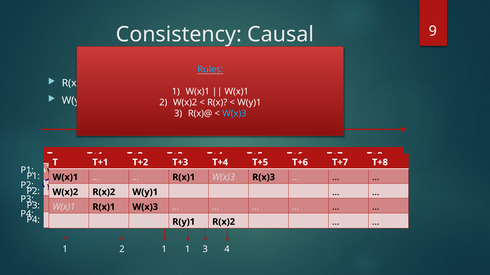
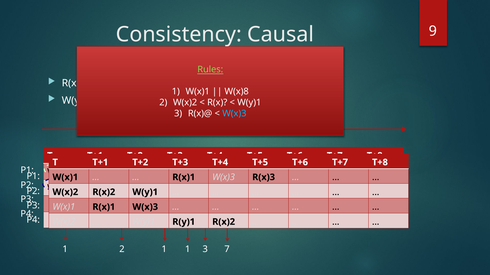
Rules colour: light blue -> light green (210, 70)
W(x)1: W(x)1 -> W(x)8 (237, 92)
4: 4 -> 7 (227, 250)
